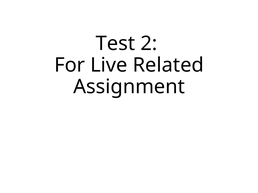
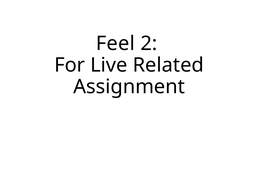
Test: Test -> Feel (115, 44)
